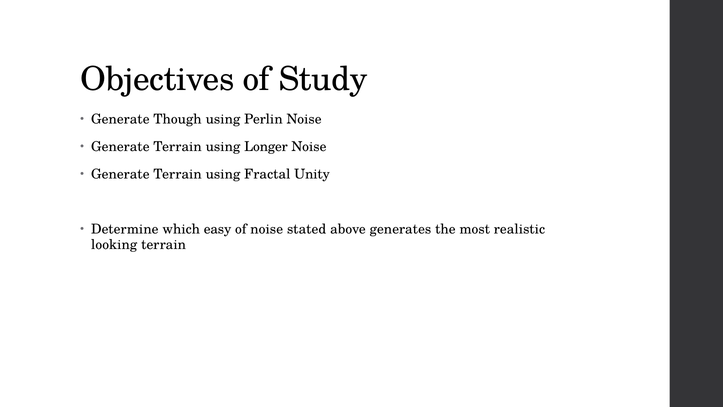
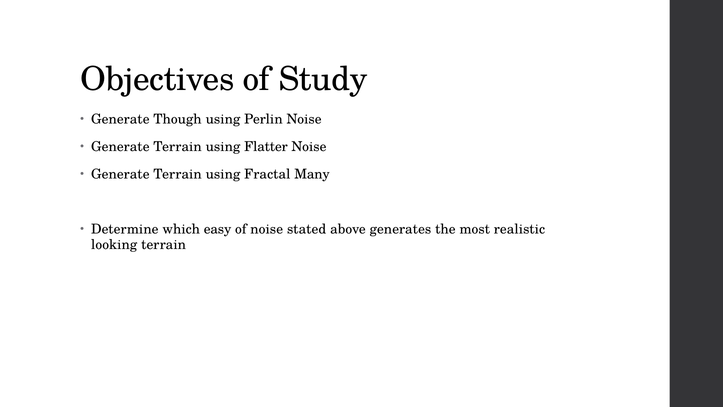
Longer: Longer -> Flatter (266, 147)
Unity: Unity -> Many (312, 174)
